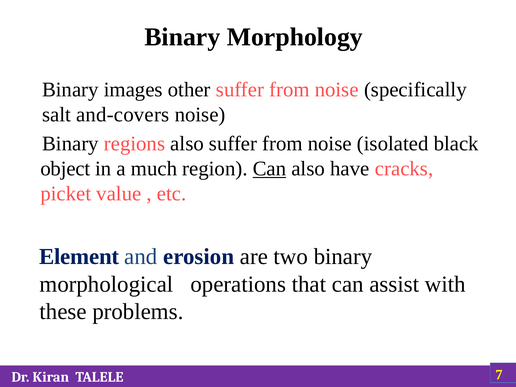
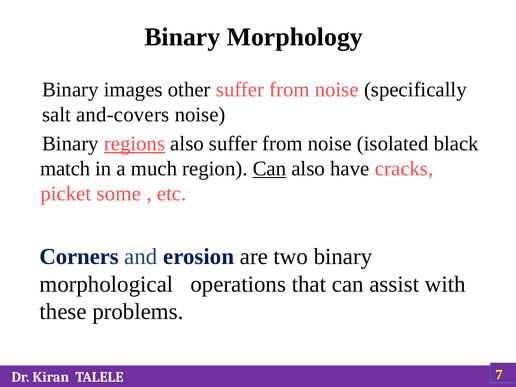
regions underline: none -> present (134, 144)
object: object -> match (65, 169)
value: value -> some (119, 194)
Element: Element -> Corners (79, 257)
